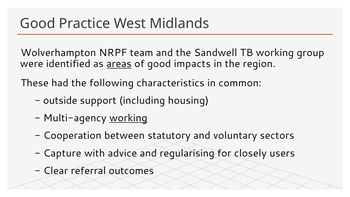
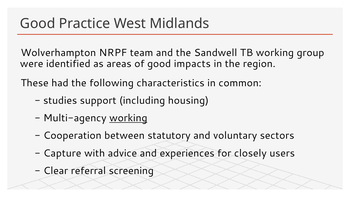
areas underline: present -> none (119, 64)
outside: outside -> studies (60, 100)
regularising: regularising -> experiences (187, 153)
outcomes: outcomes -> screening (131, 171)
